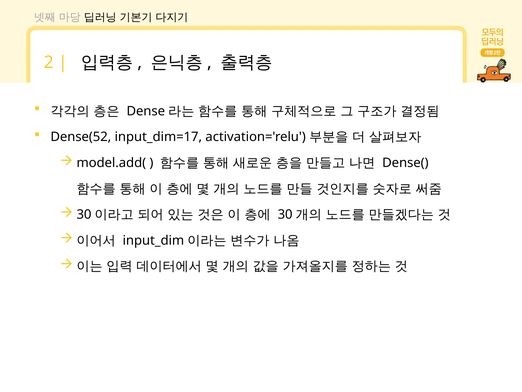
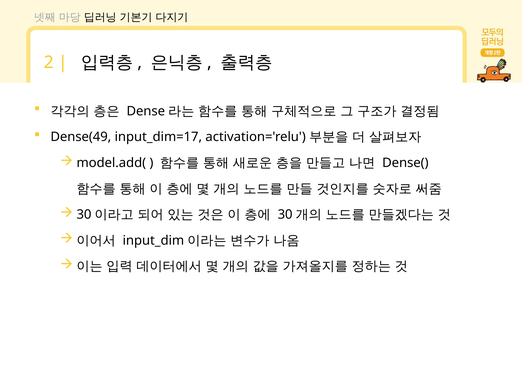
Dense(52: Dense(52 -> Dense(49 (81, 137)
